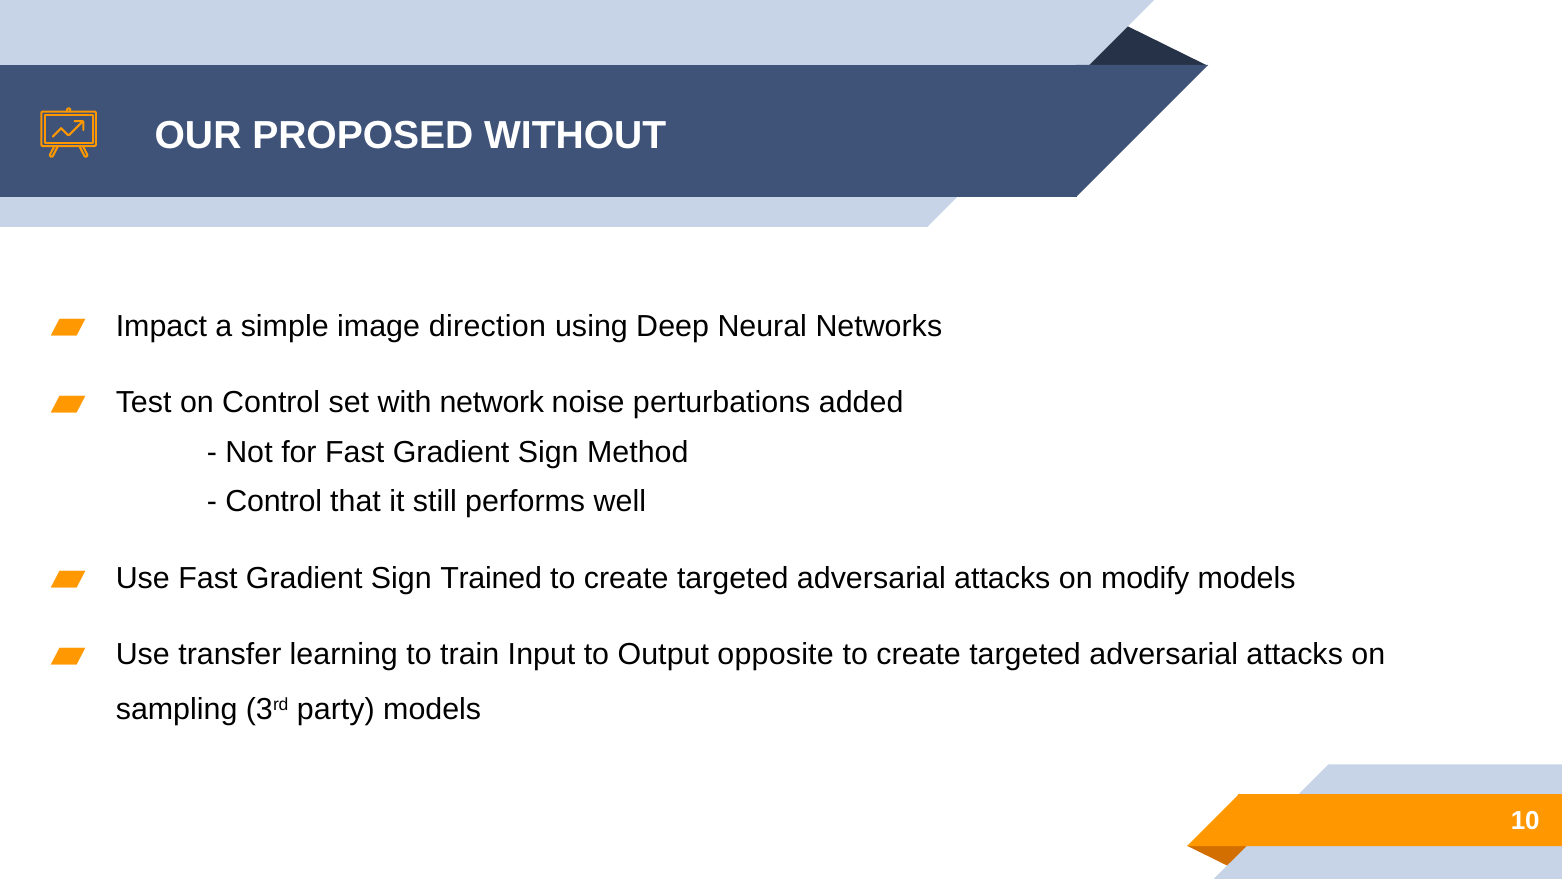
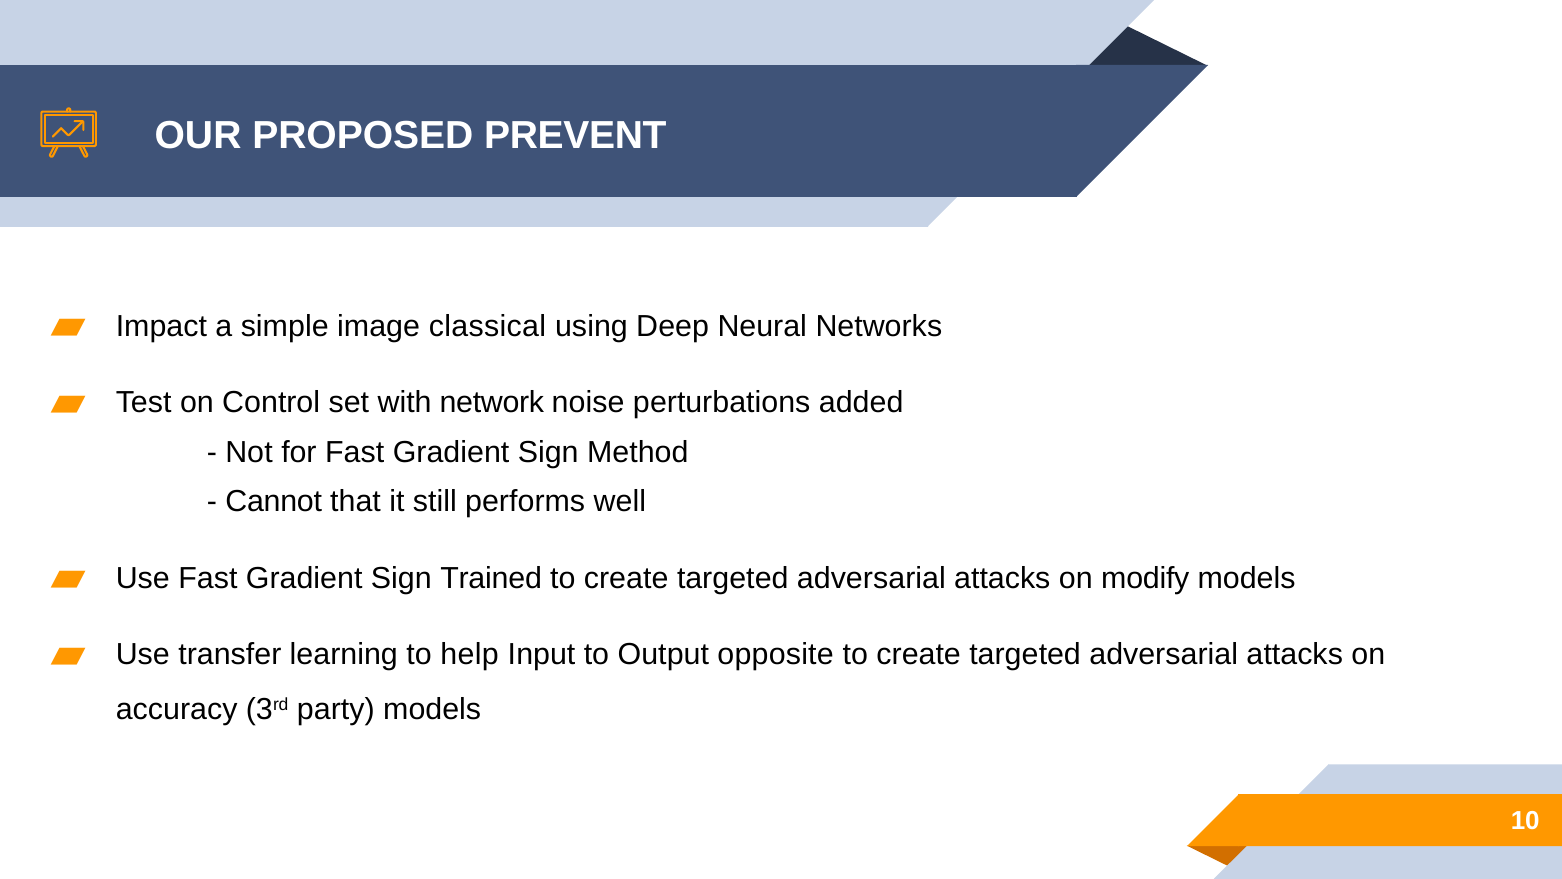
WITHOUT: WITHOUT -> PREVENT (575, 135)
direction: direction -> classical (487, 326)
Control: Control -> Cannot (274, 502)
train: train -> help (470, 654)
sampling: sampling -> accuracy (177, 709)
